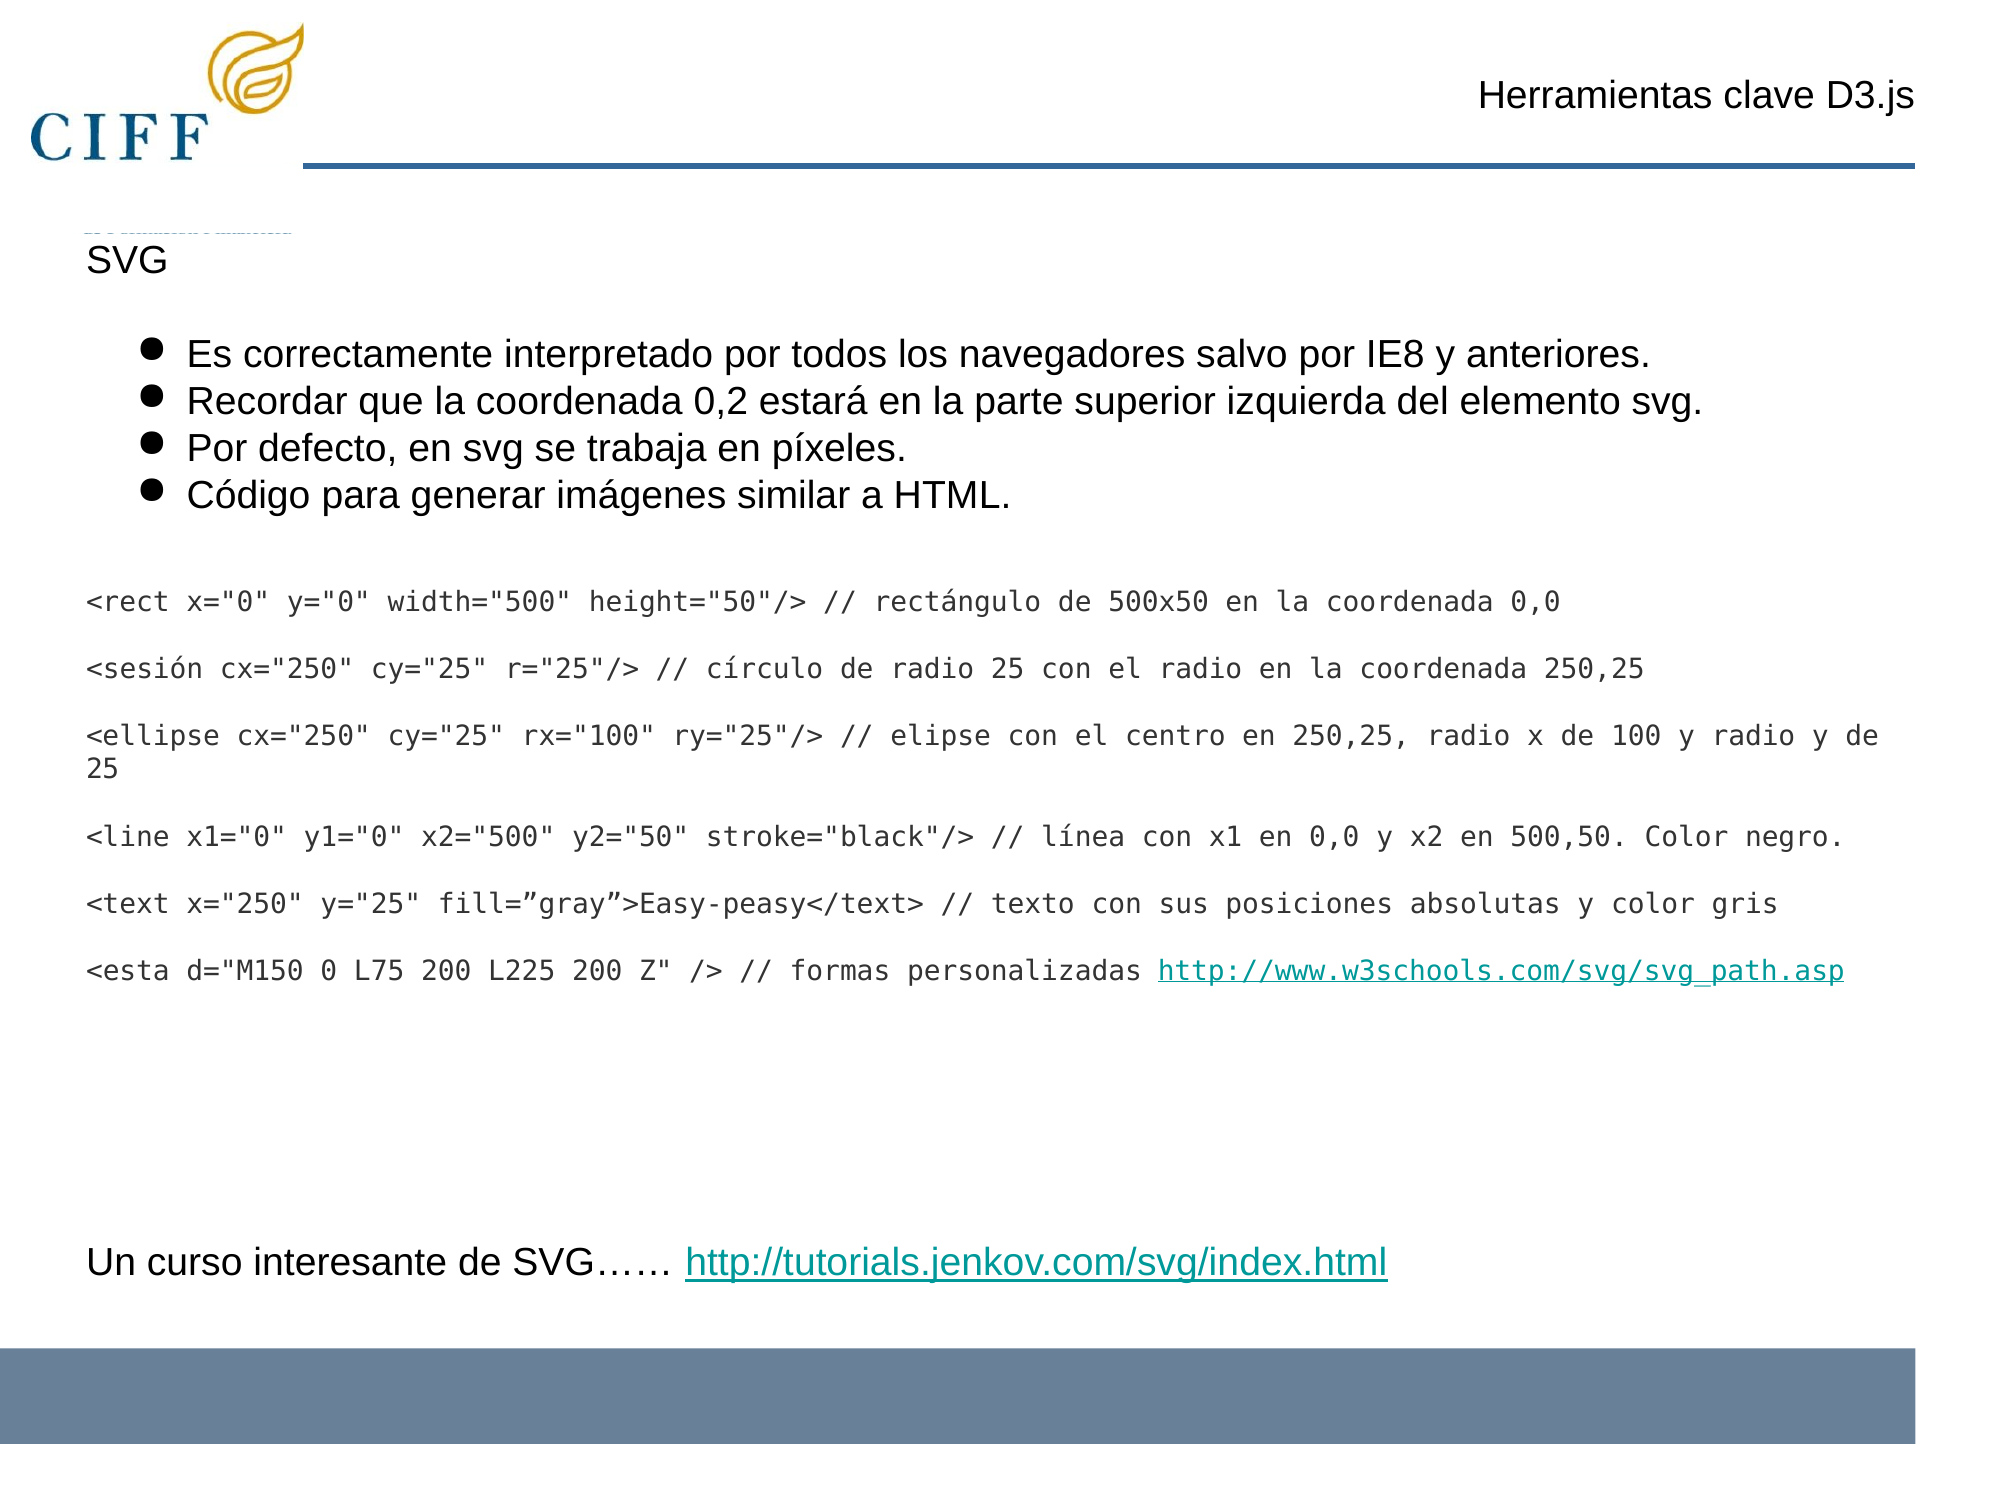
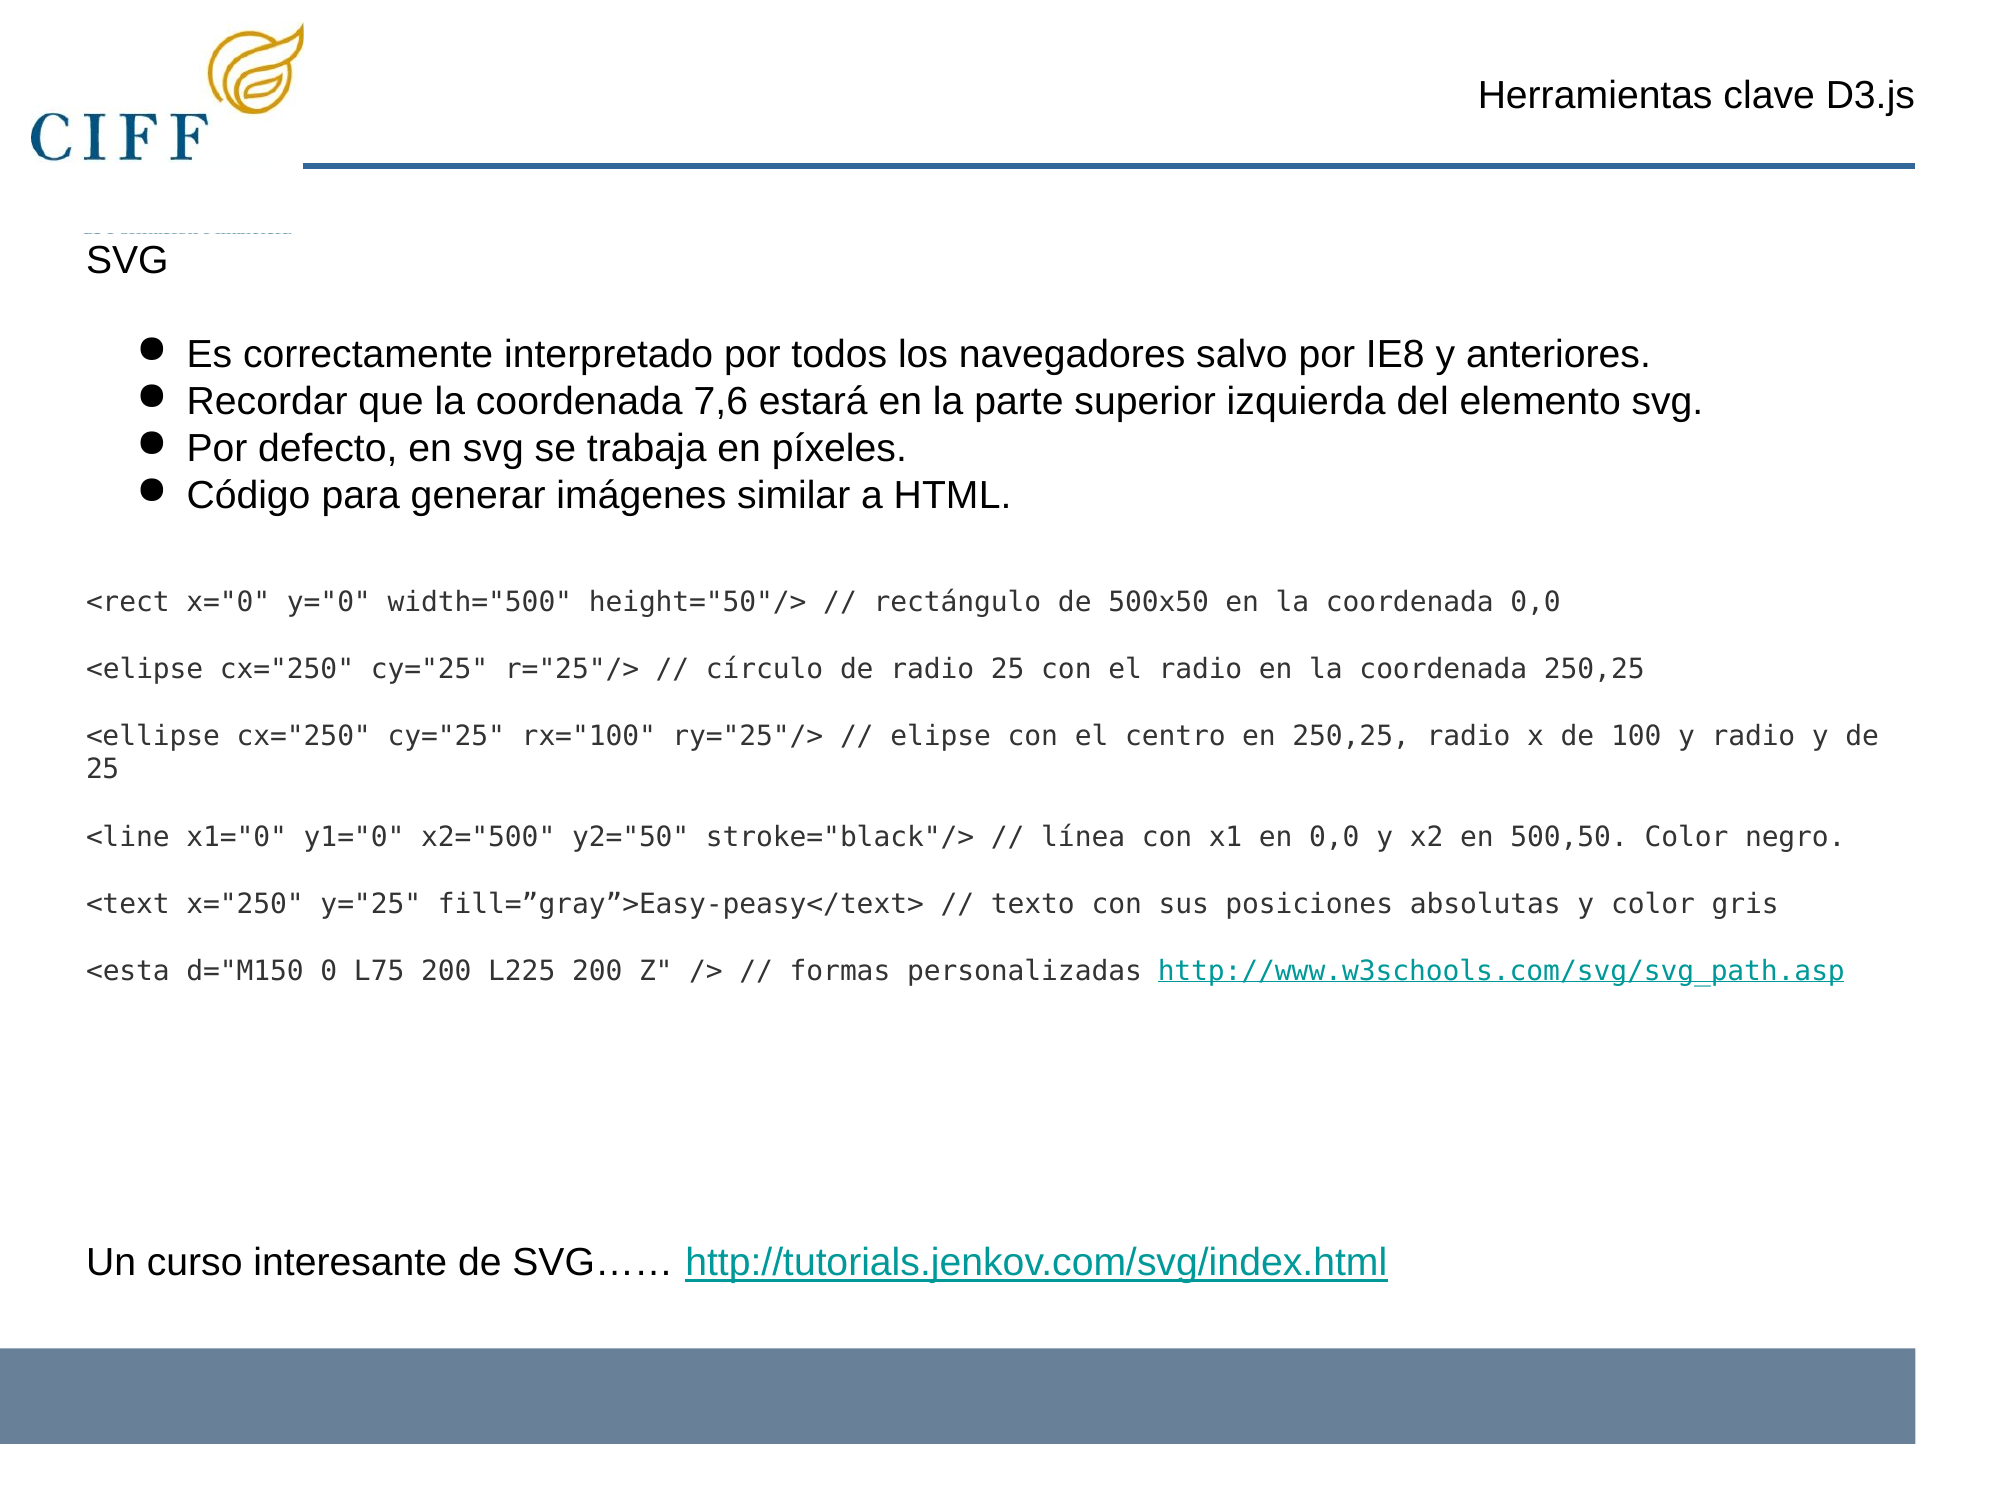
0,2: 0,2 -> 7,6 (721, 401)
<sesión: <sesión -> <elipse (145, 669)
